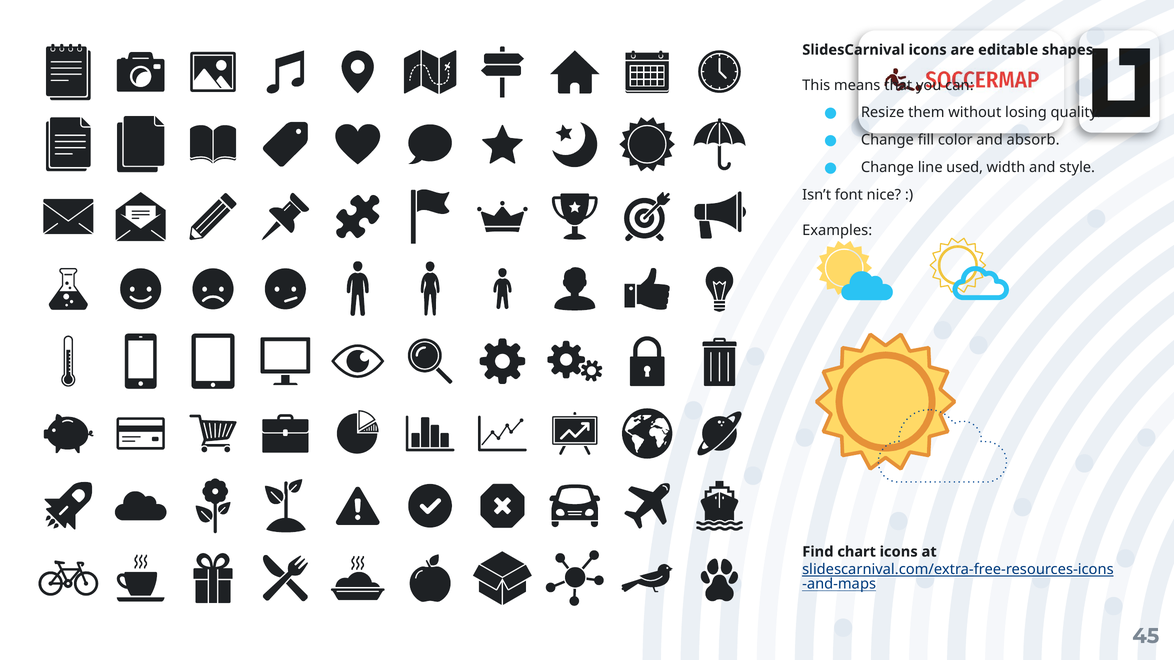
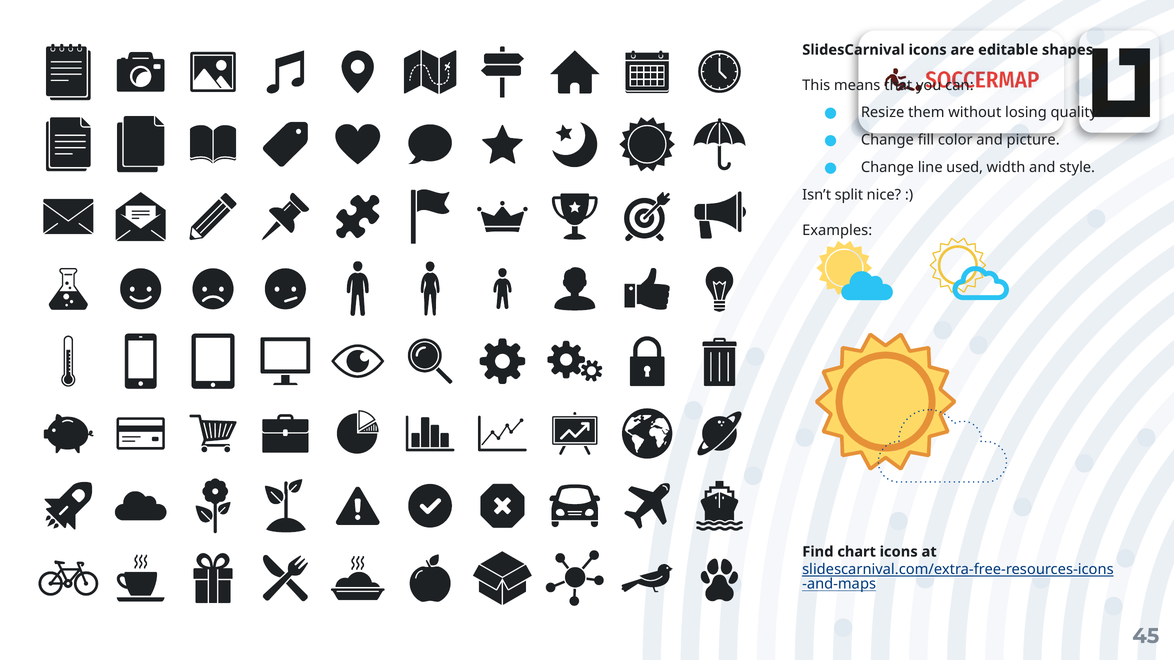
absorb: absorb -> picture (1033, 140)
font: font -> split (849, 195)
